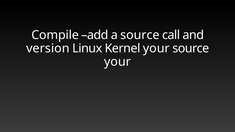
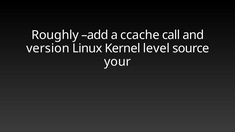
Compile: Compile -> Roughly (55, 35)
a source: source -> ccache (140, 35)
Kernel your: your -> level (156, 48)
